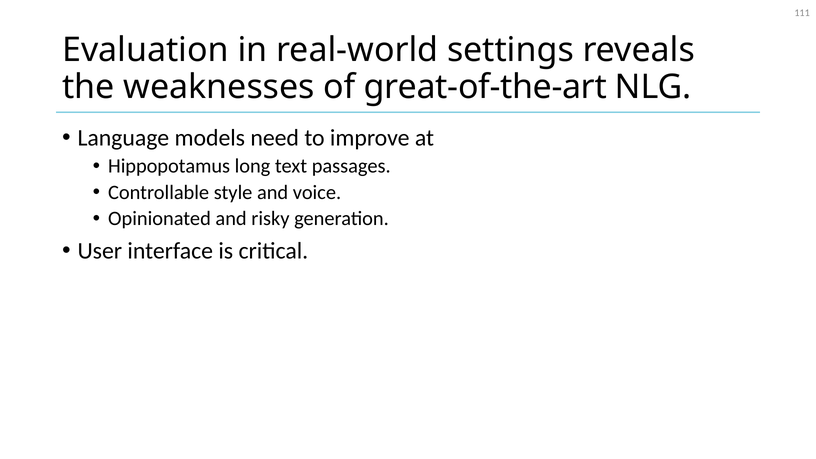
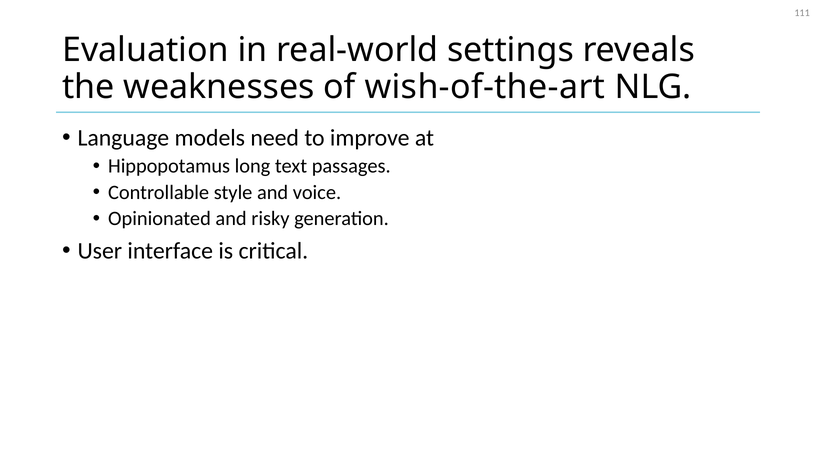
great-of-the-art: great-of-the-art -> wish-of-the-art (485, 87)
